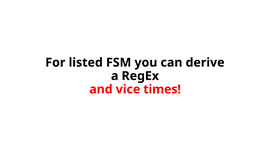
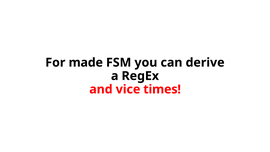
listed: listed -> made (86, 62)
